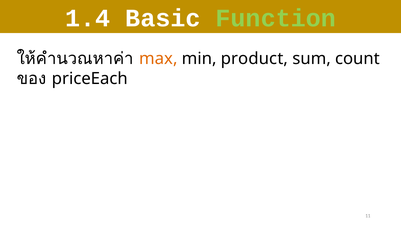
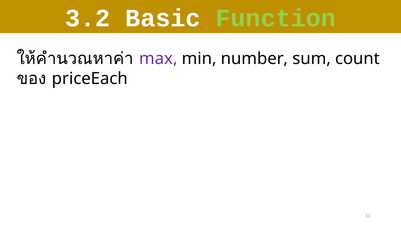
1.4: 1.4 -> 3.2 (88, 18)
max colour: orange -> purple (158, 58)
product: product -> number (254, 58)
